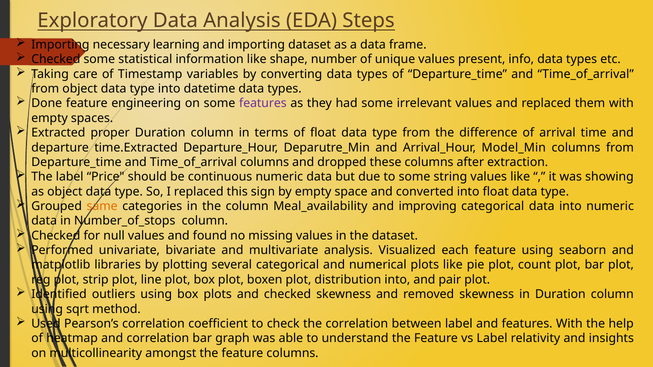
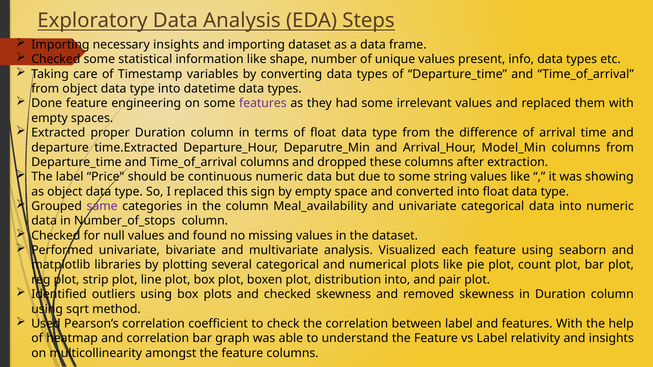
necessary learning: learning -> insights (176, 45)
same colour: orange -> purple (102, 206)
and improving: improving -> univariate (428, 206)
